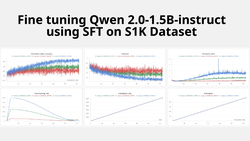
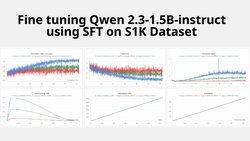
2.0-1.5B-instruct: 2.0-1.5B-instruct -> 2.3-1.5B-instruct (177, 20)
